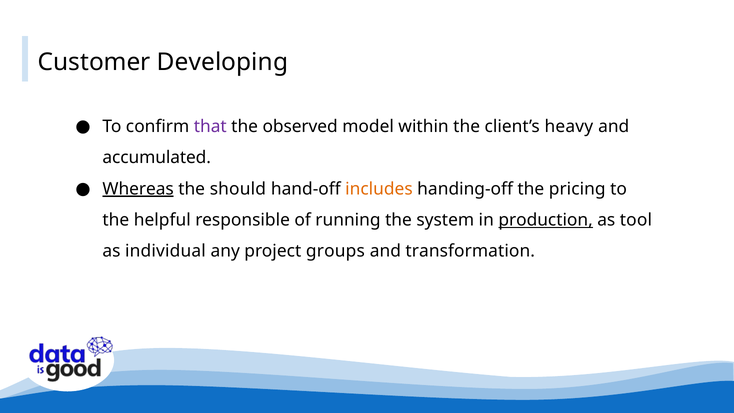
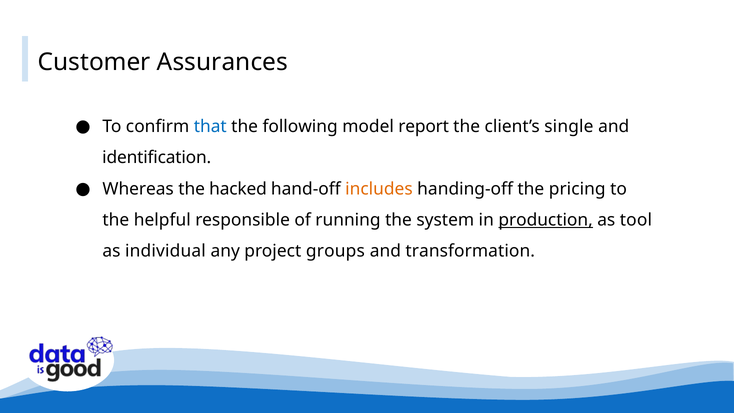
Developing: Developing -> Assurances (222, 62)
that colour: purple -> blue (210, 126)
observed: observed -> following (300, 126)
within: within -> report (424, 126)
heavy: heavy -> single (569, 126)
accumulated: accumulated -> identification (157, 158)
Whereas underline: present -> none (138, 189)
should: should -> hacked (238, 189)
